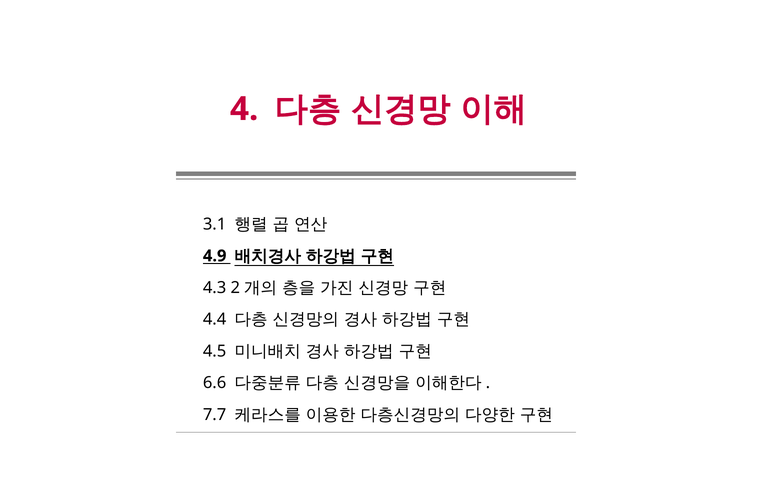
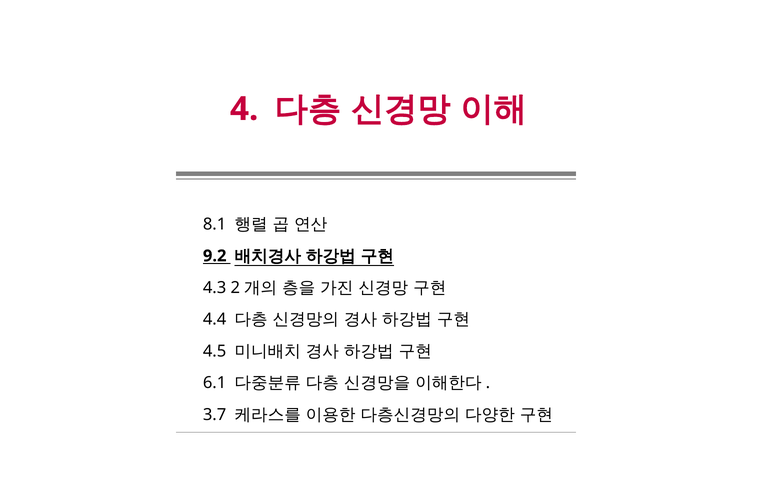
3.1: 3.1 -> 8.1 (215, 224)
4.9: 4.9 -> 9.2 (215, 256)
6.6: 6.6 -> 6.1 (215, 383)
7.7: 7.7 -> 3.7 (215, 414)
